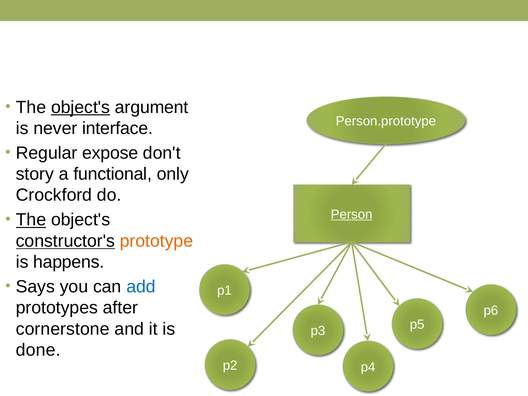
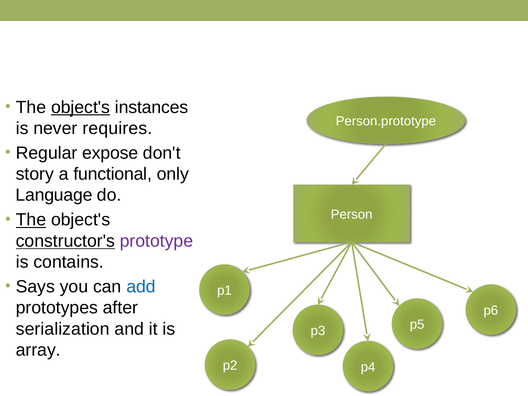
argument: argument -> instances (152, 107)
interface: interface -> requires (117, 128)
Crockford: Crockford -> Language (54, 195)
Person underline: present -> none (352, 214)
prototype colour: orange -> purple (157, 241)
happens: happens -> contains (69, 262)
cornerstone: cornerstone -> serialization (63, 329)
done: done -> array (38, 350)
